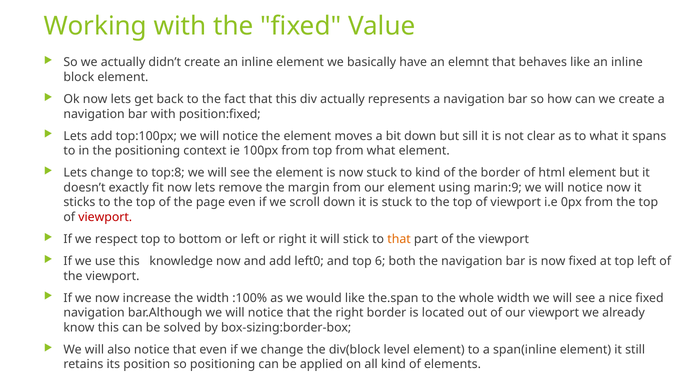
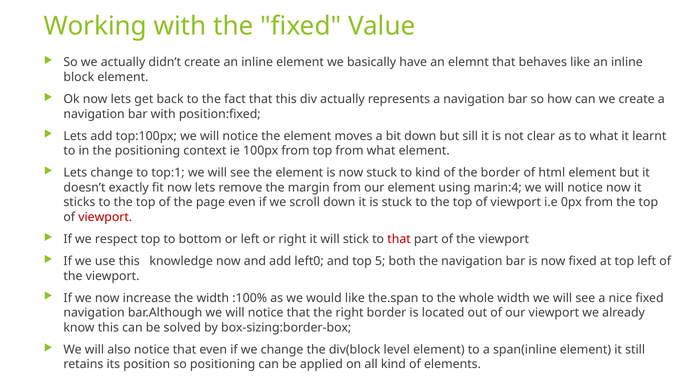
spans: spans -> learnt (649, 136)
top:8: top:8 -> top:1 (168, 173)
marin:9: marin:9 -> marin:4 (498, 188)
that colour: orange -> red (399, 239)
6: 6 -> 5 (380, 262)
